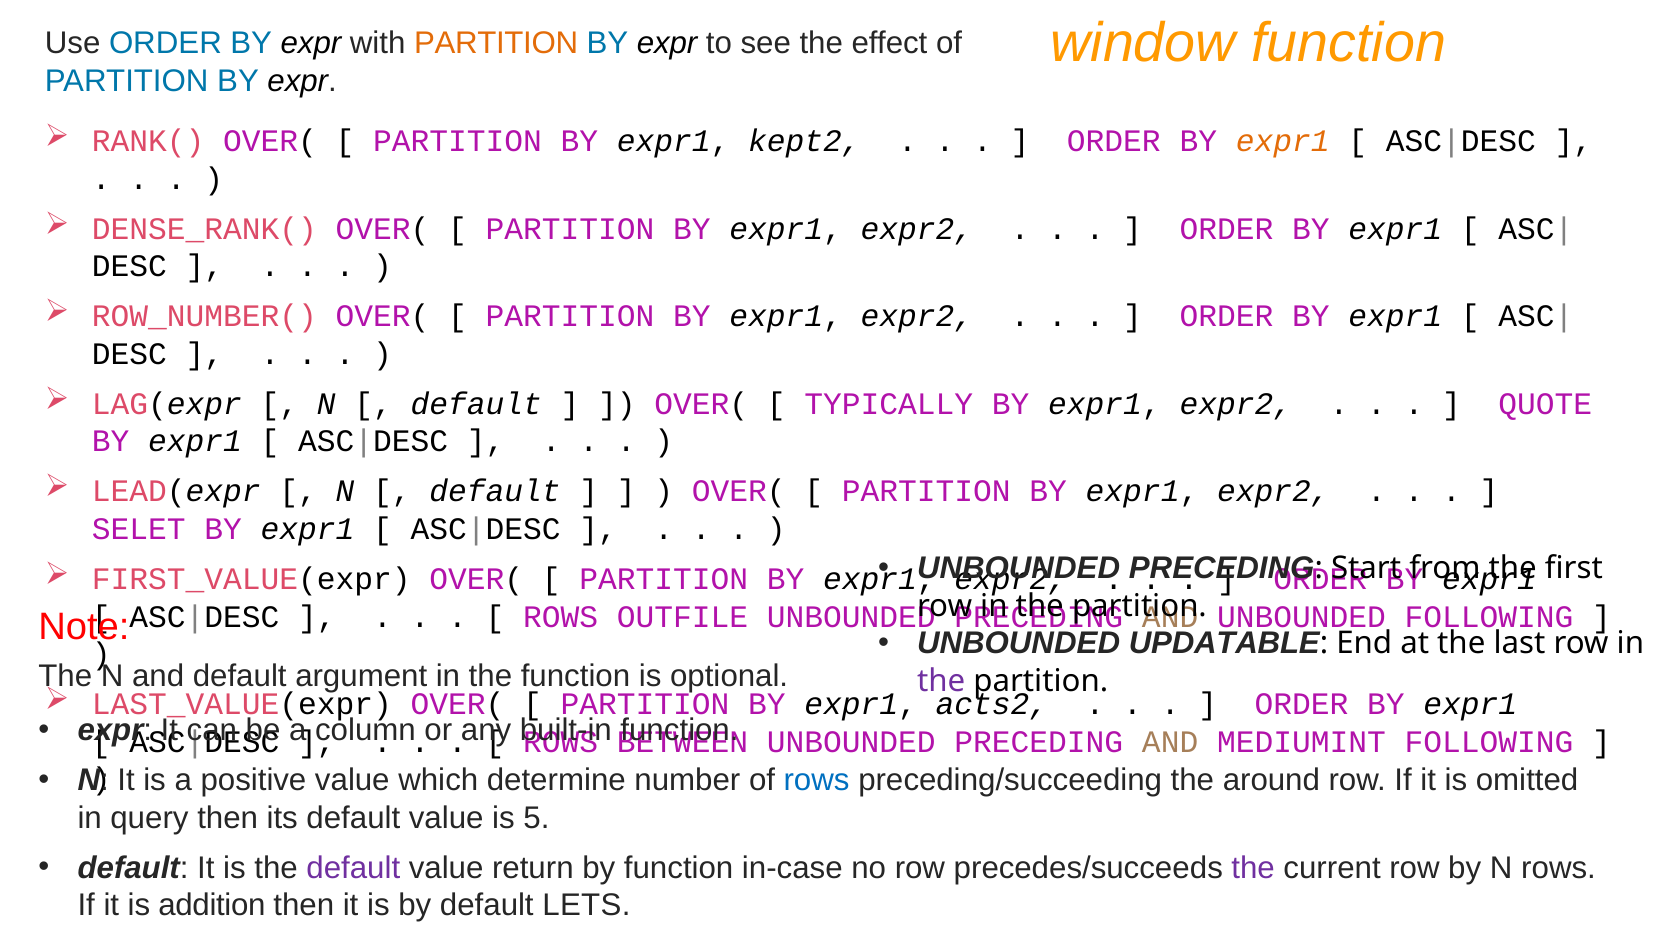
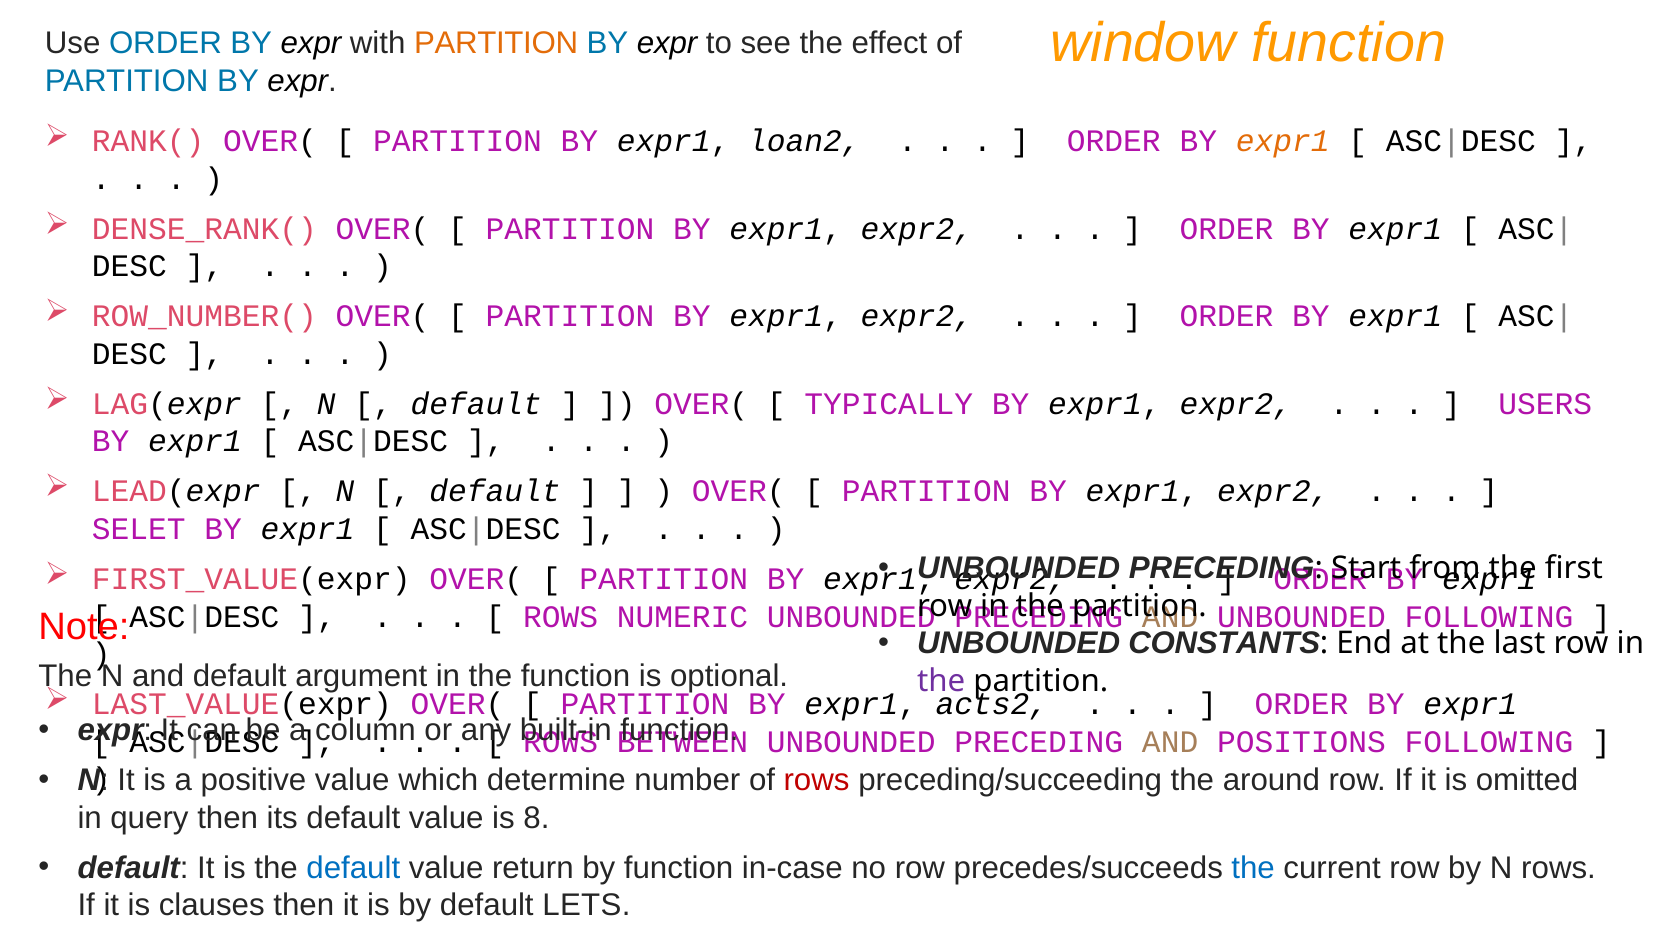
kept2: kept2 -> loan2 (804, 141)
QUOTE: QUOTE -> USERS (1545, 404)
OUTFILE: OUTFILE -> NUMERIC (683, 617)
UPDATABLE: UPDATABLE -> CONSTANTS (1224, 643)
MEDIUMINT: MEDIUMINT -> POSITIONS (1301, 742)
rows colour: blue -> red (817, 780)
5: 5 -> 8 (536, 818)
default colour: purple -> blue (353, 868)
the colour: purple -> blue (1253, 868)
addition: addition -> clauses (212, 905)
